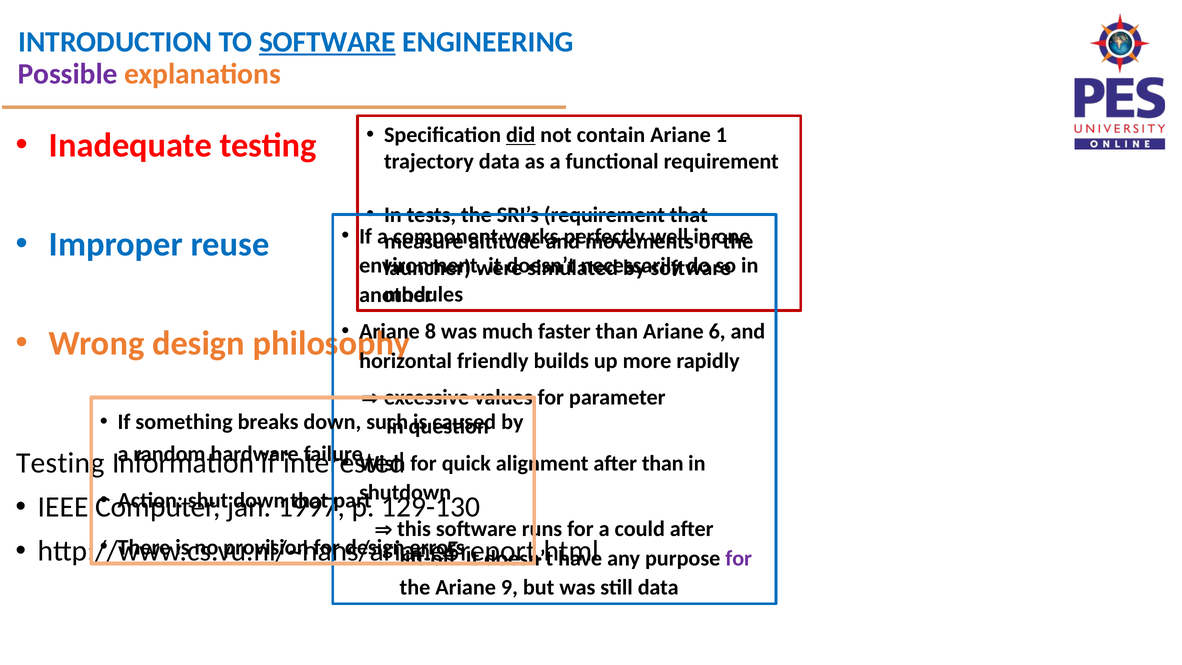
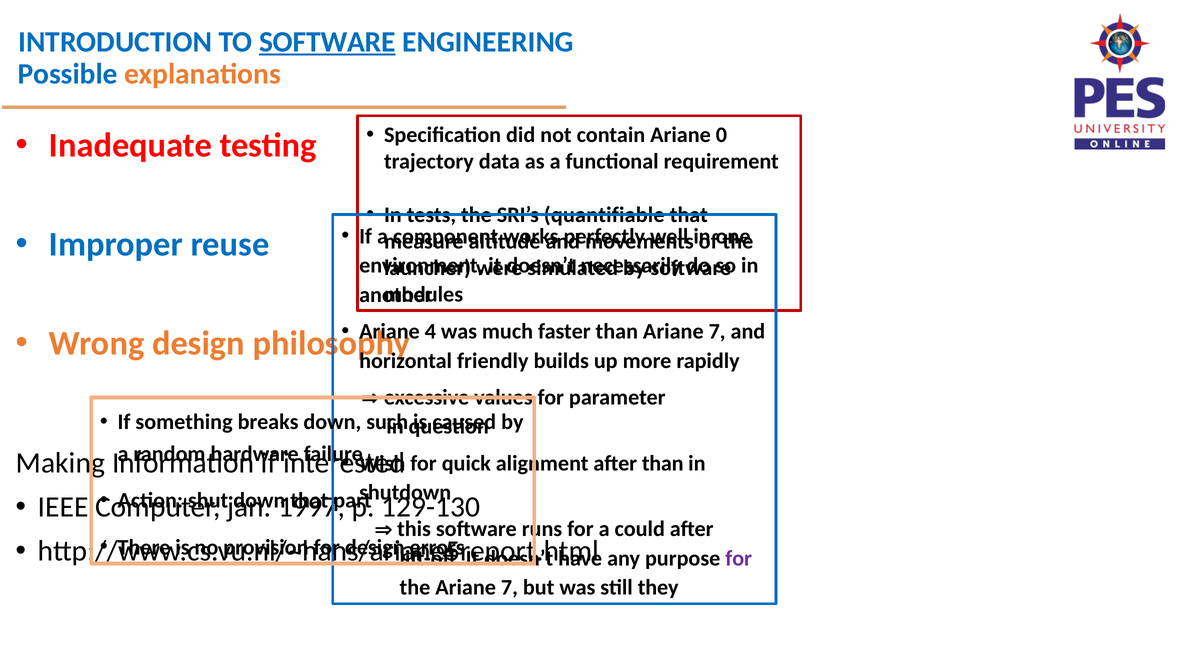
Possible colour: purple -> blue (68, 74)
did underline: present -> none (521, 135)
1: 1 -> 0 (721, 135)
SRI’s requirement: requirement -> quantifiable (604, 215)
8: 8 -> 4 (430, 331)
than Ariane 6: 6 -> 7 (717, 331)
Testing: Testing -> Making (61, 463)
the Ariane 9: 9 -> 7 (509, 588)
still data: data -> they (658, 588)
